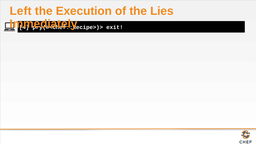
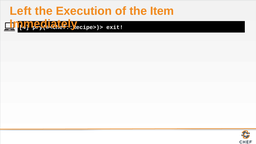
Lies: Lies -> Item (162, 11)
